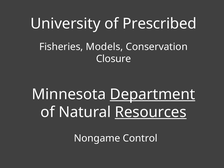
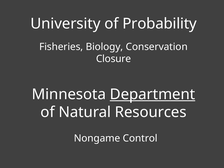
Prescribed: Prescribed -> Probability (160, 24)
Models: Models -> Biology (104, 47)
Resources underline: present -> none (151, 112)
